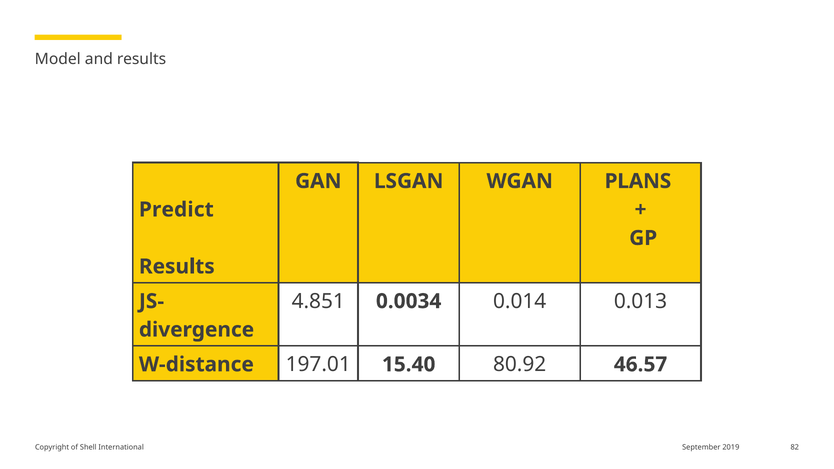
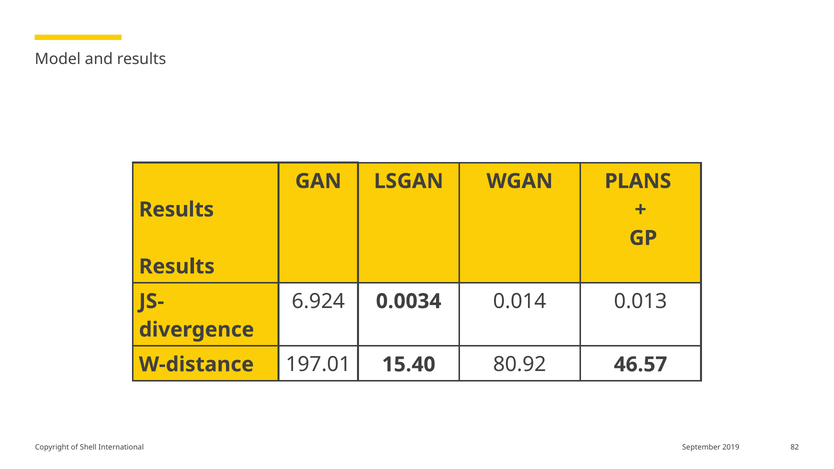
Predict: Predict -> Results (176, 210)
4.851: 4.851 -> 6.924 (318, 301)
